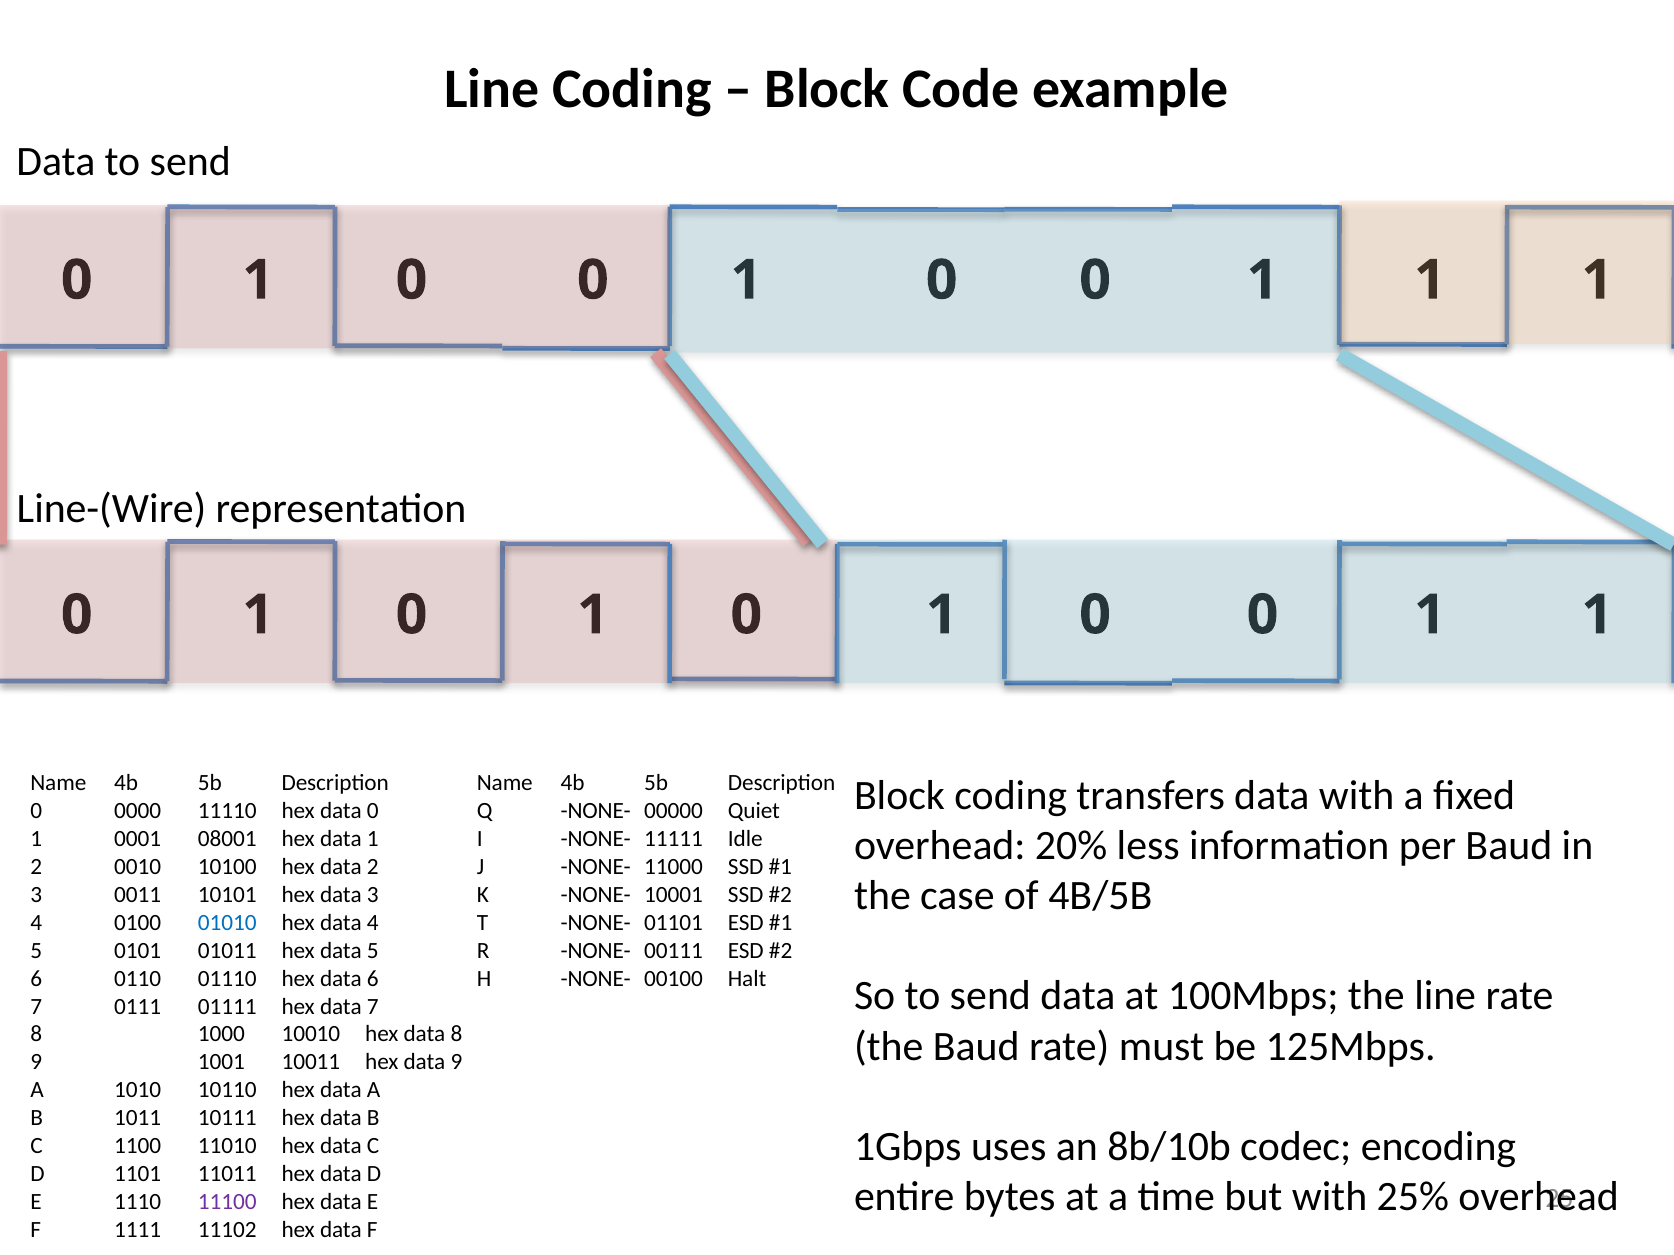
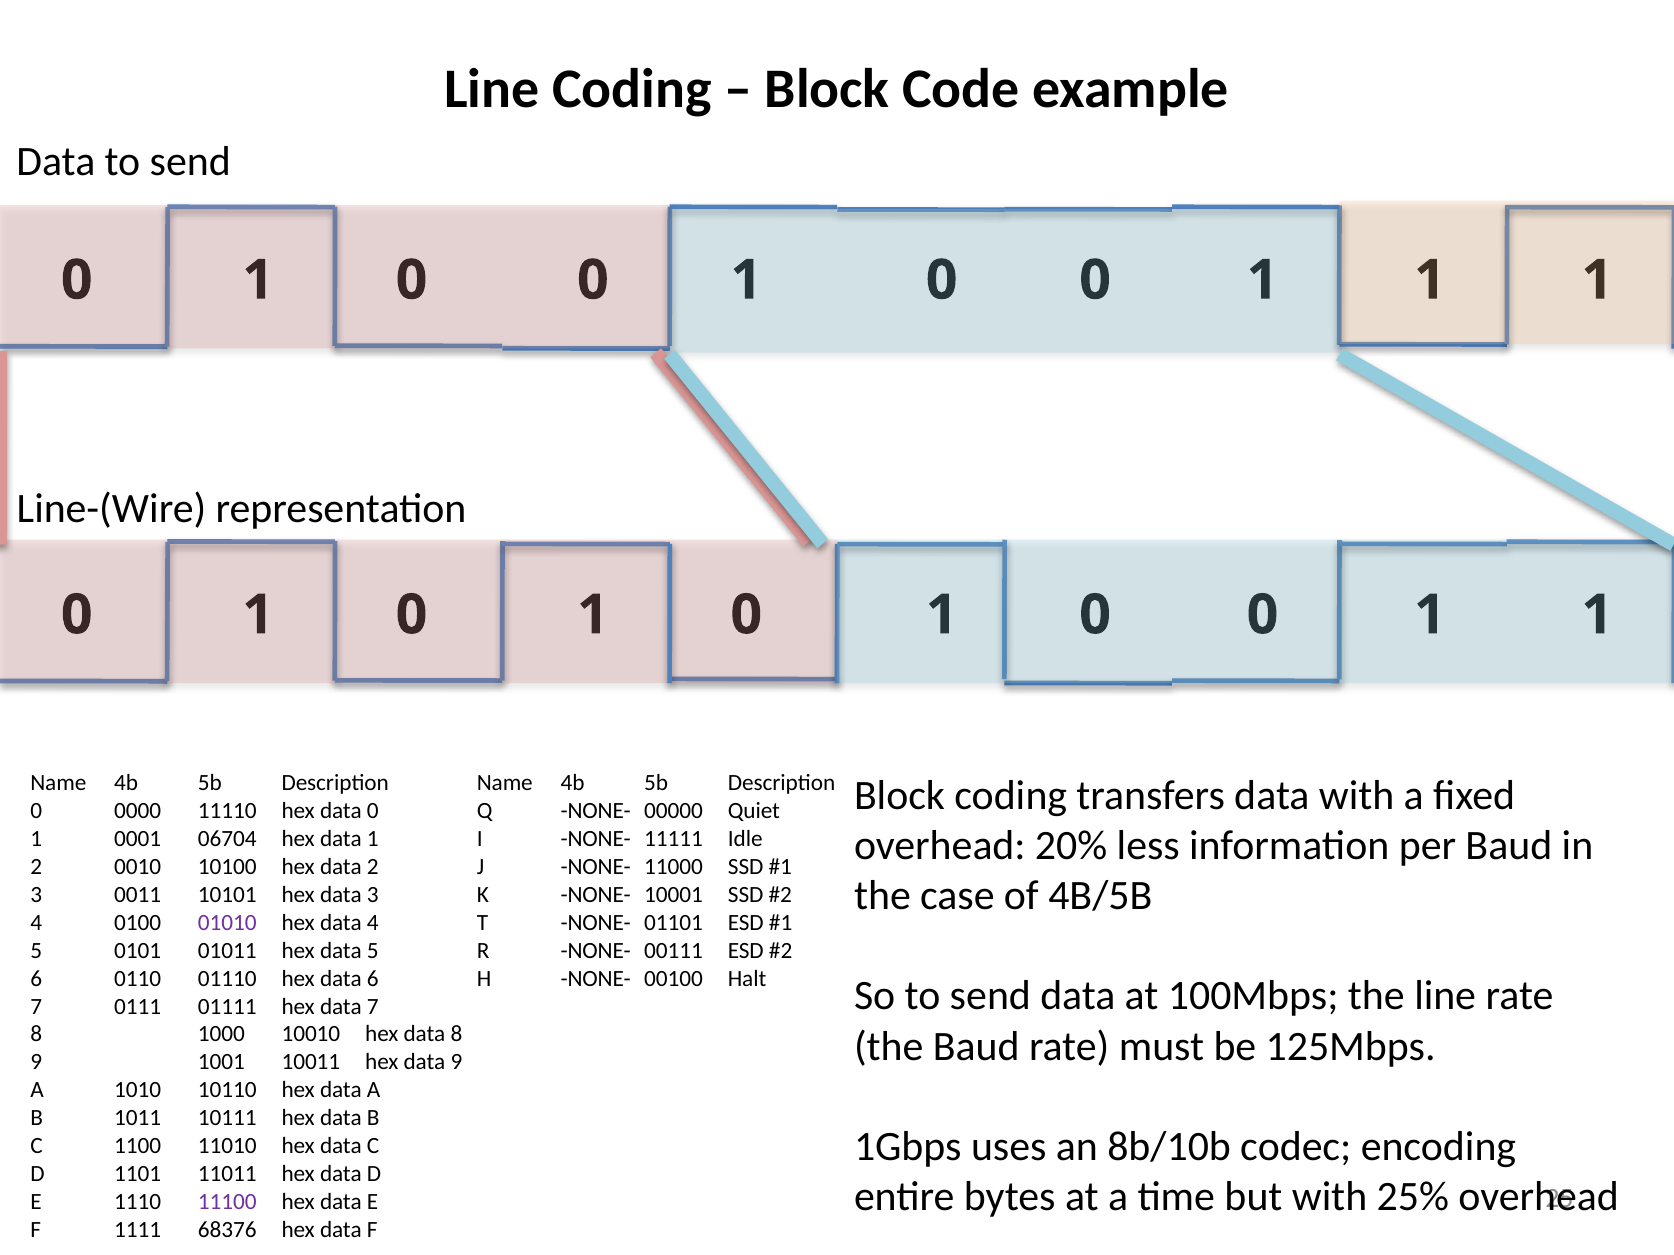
08001: 08001 -> 06704 (227, 839)
01010 colour: blue -> purple (227, 923)
11102: 11102 -> 68376 (227, 1230)
